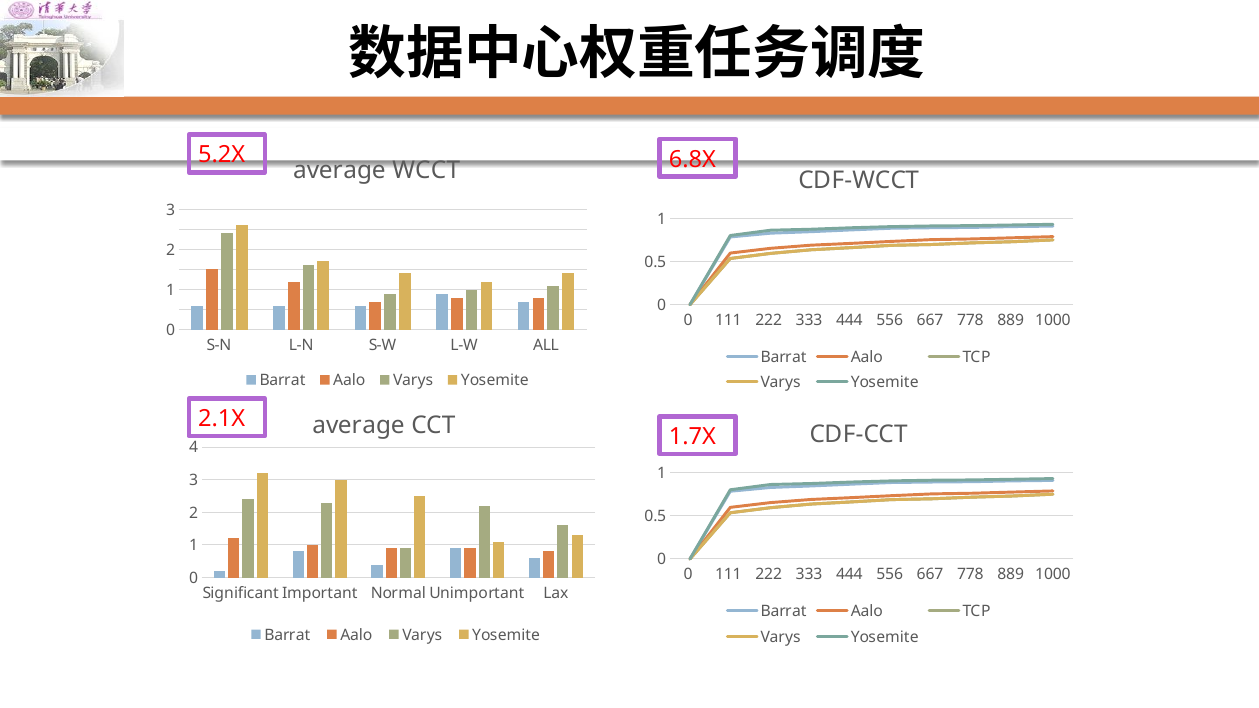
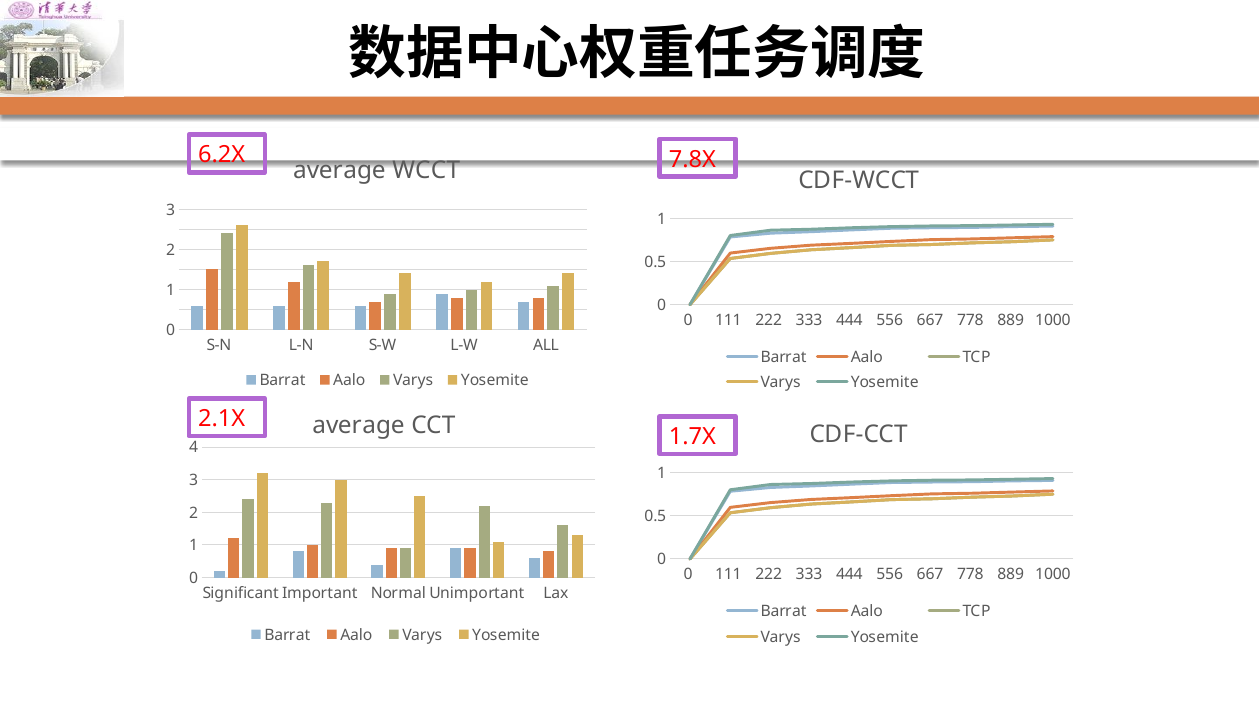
5.2X: 5.2X -> 6.2X (222, 155)
6.8X: 6.8X -> 7.8X (692, 159)
